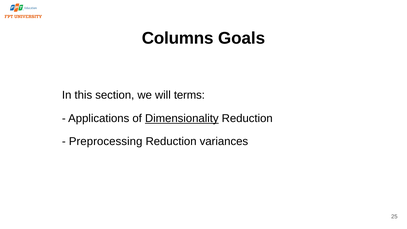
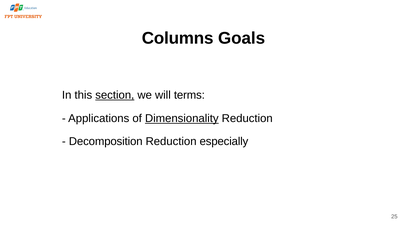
section underline: none -> present (115, 95)
Preprocessing: Preprocessing -> Decomposition (106, 142)
variances: variances -> especially (224, 142)
